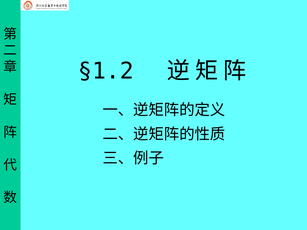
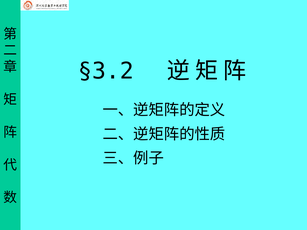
§1.2: §1.2 -> §3.2 (106, 71)
